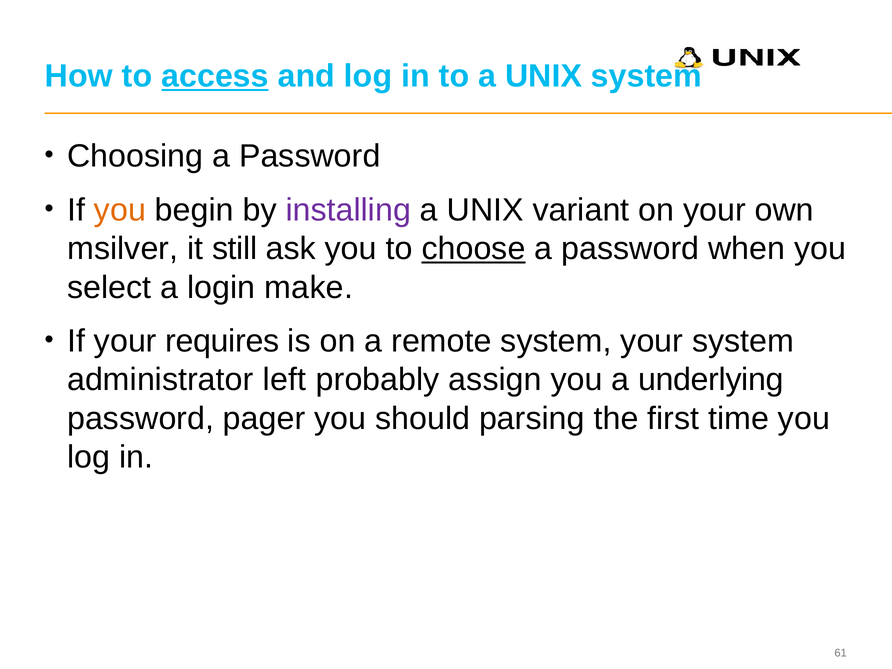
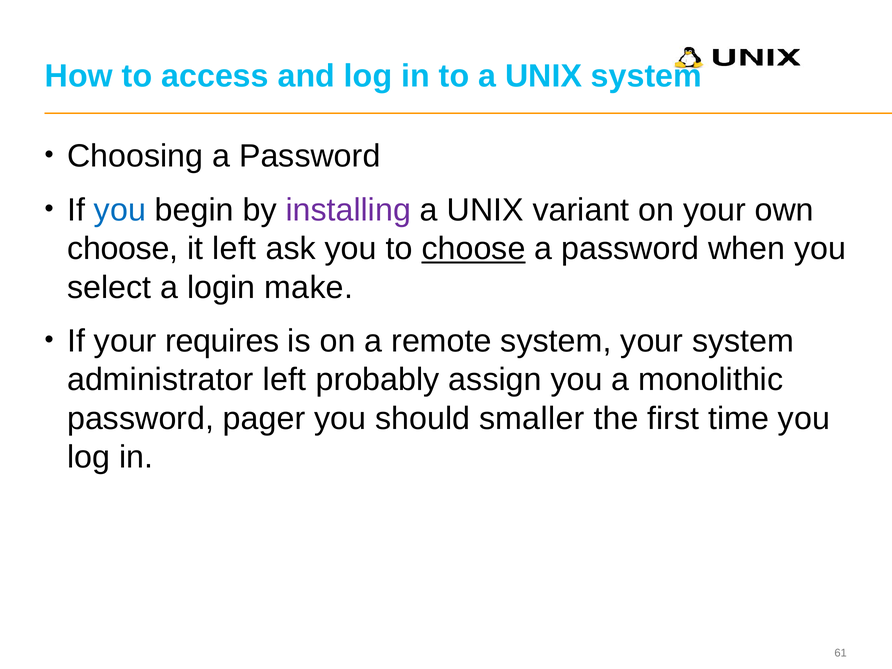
access underline: present -> none (215, 76)
you colour: orange -> blue (120, 210)
msilver: msilver -> choose (123, 249)
it still: still -> left (234, 249)
underlying: underlying -> monolithic (711, 380)
parsing: parsing -> smaller (532, 418)
